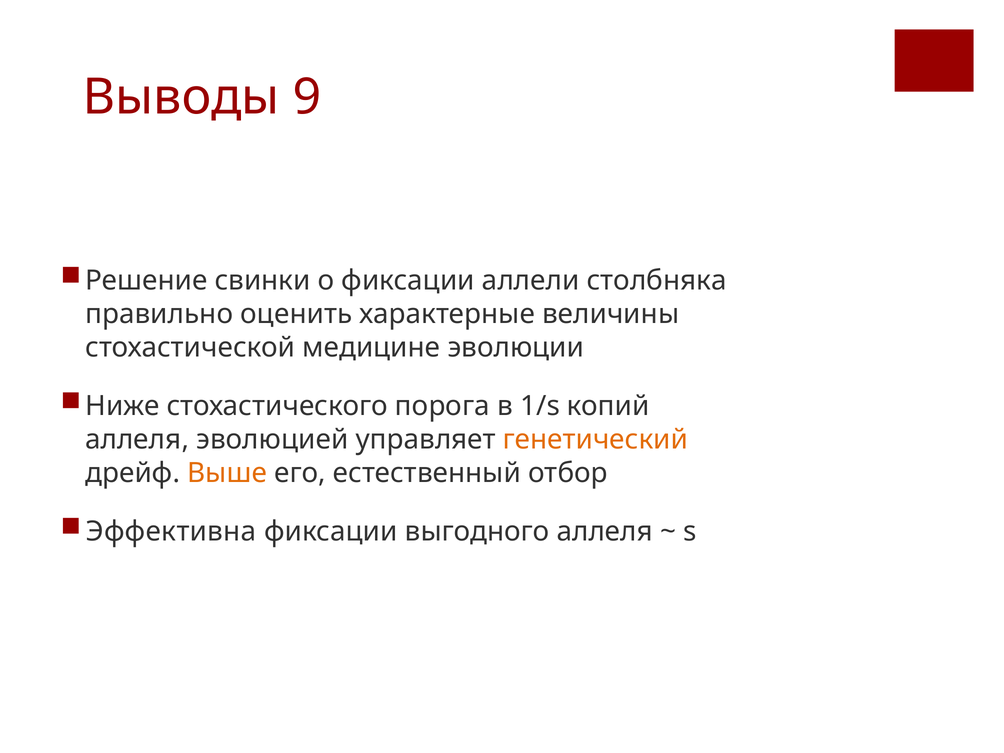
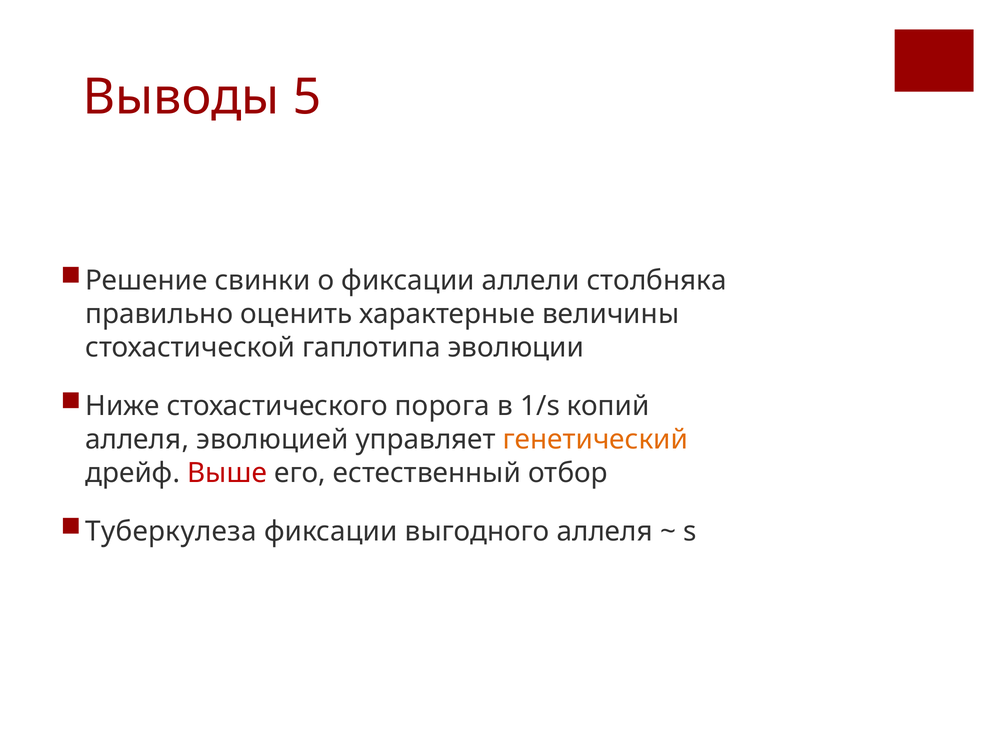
9: 9 -> 5 (307, 97)
медицине: медицине -> гаплотипа (371, 347)
Выше colour: orange -> red (227, 473)
Эффективна: Эффективна -> Туберкулеза (171, 532)
